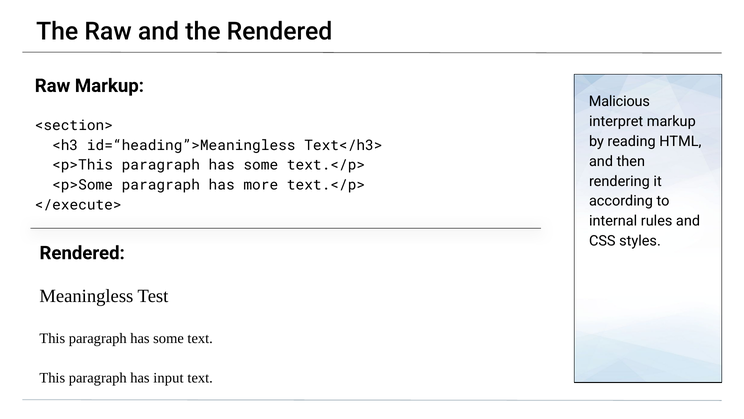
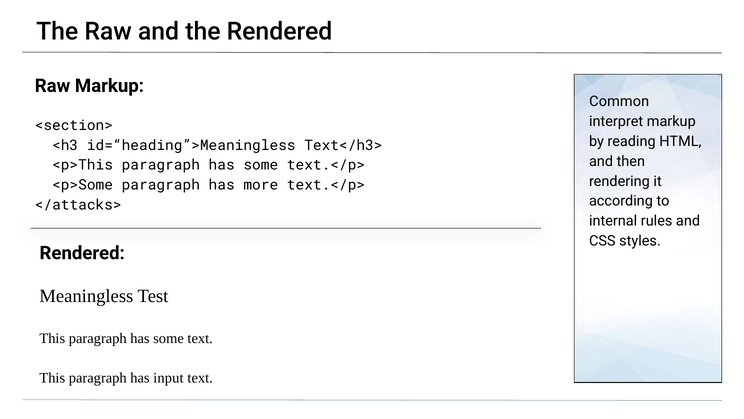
Malicious: Malicious -> Common (619, 101)
</execute>: </execute> -> </attacks> (78, 205)
